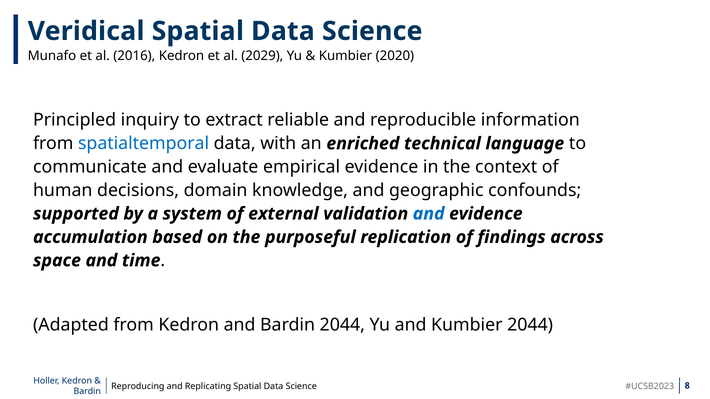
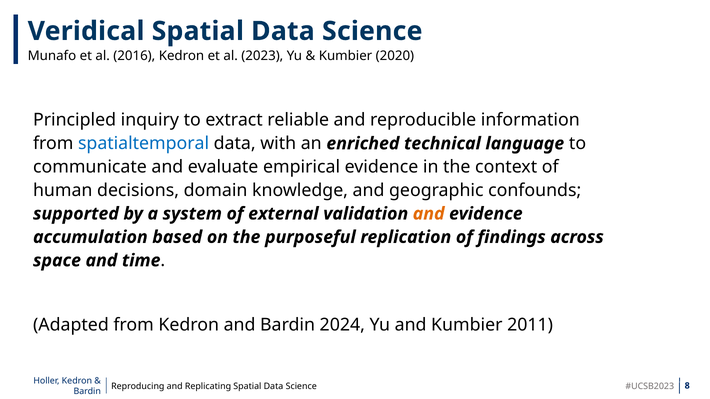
2029: 2029 -> 2023 (262, 56)
and colour: blue -> orange (429, 214)
Bardin 2044: 2044 -> 2024 (342, 325)
Kumbier 2044: 2044 -> 2011 (530, 325)
